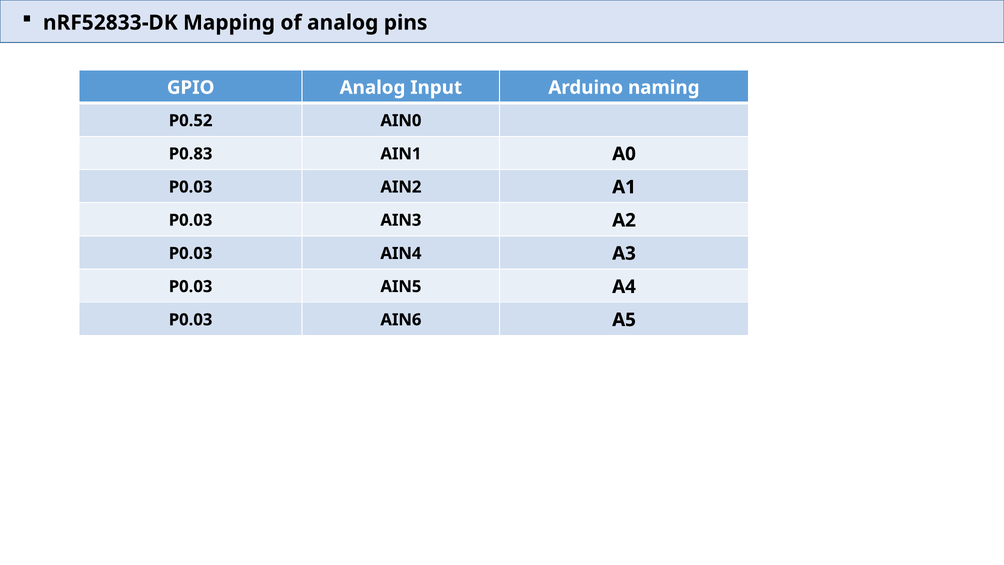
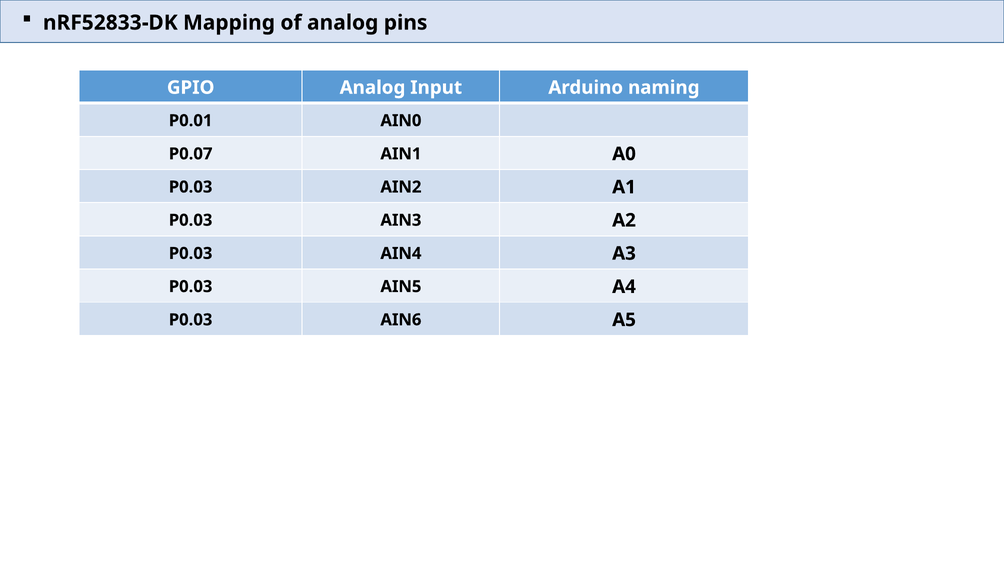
P0.52: P0.52 -> P0.01 (191, 121)
P0.83: P0.83 -> P0.07 (191, 154)
